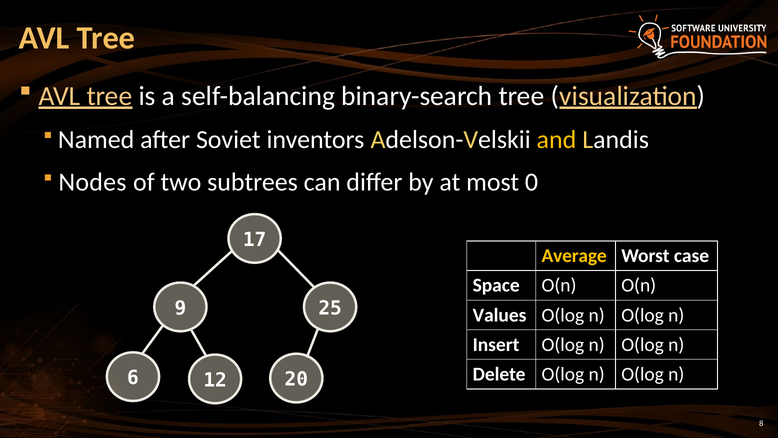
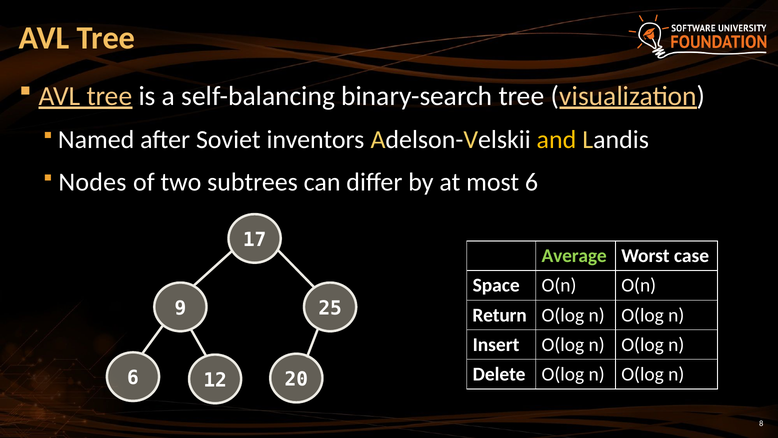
most 0: 0 -> 6 (532, 182)
Average colour: yellow -> light green (574, 256)
Values: Values -> Return (500, 315)
